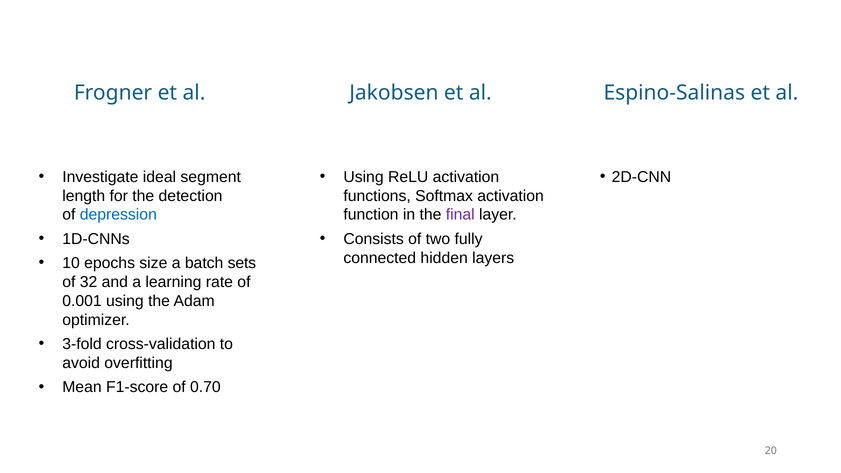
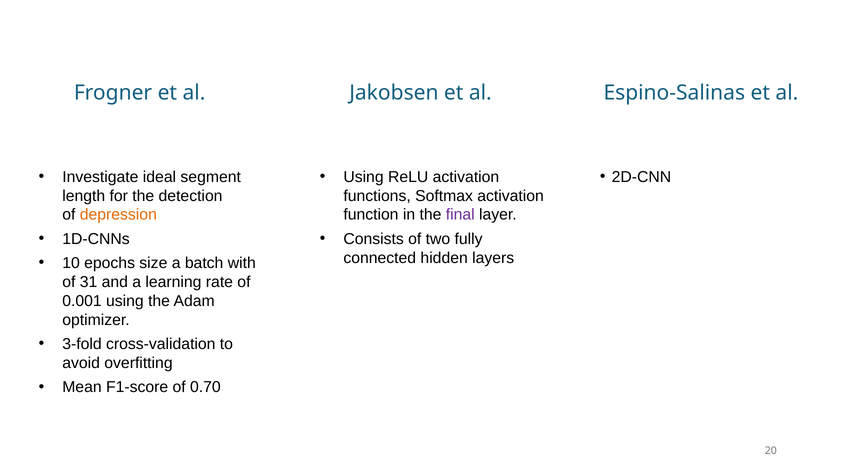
depression colour: blue -> orange (118, 215)
sets: sets -> with (242, 263)
32: 32 -> 31 (89, 282)
